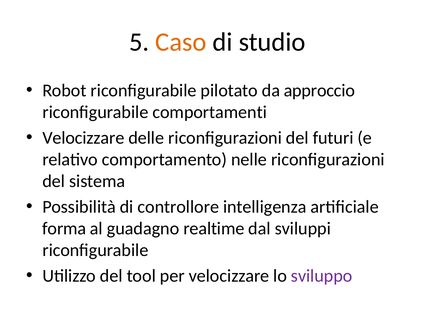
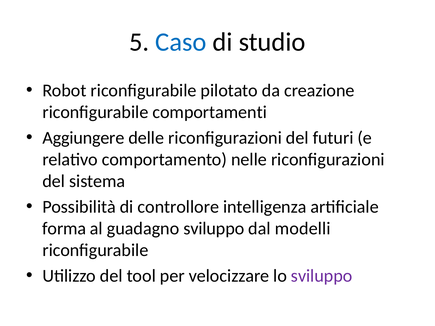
Caso colour: orange -> blue (181, 42)
approccio: approccio -> creazione (319, 90)
Velocizzare: Velocizzare -> Aggiungere (83, 138)
guadagno realtime: realtime -> sviluppo (214, 229)
sviluppi: sviluppi -> modelli (303, 229)
